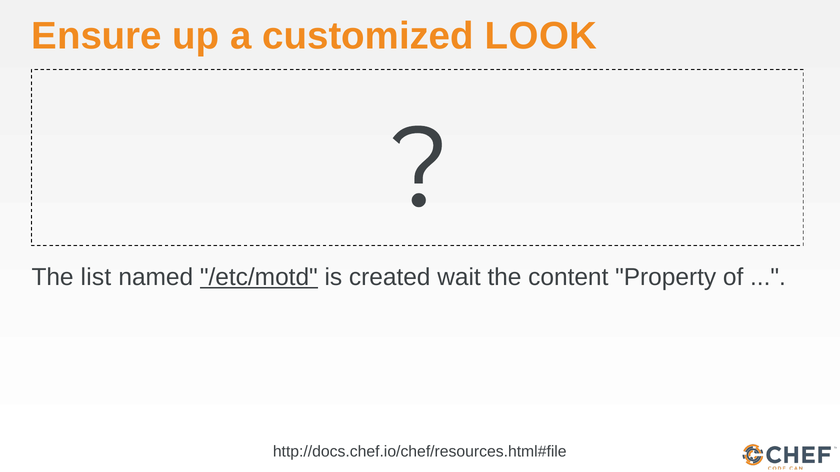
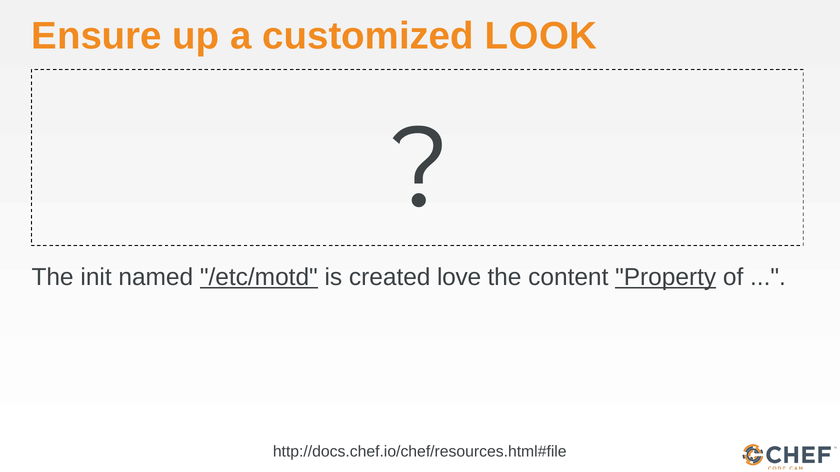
list: list -> init (96, 278)
wait: wait -> love (459, 278)
Property underline: none -> present (666, 278)
